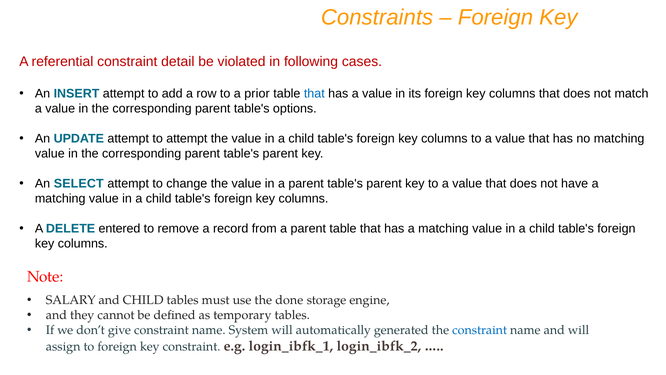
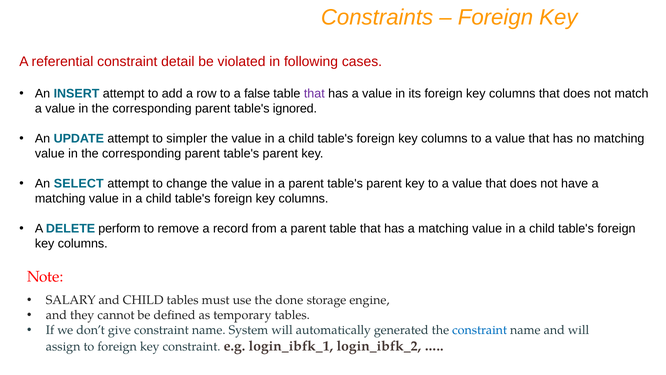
prior: prior -> false (257, 94)
that colour: blue -> purple (314, 94)
options: options -> ignored (295, 109)
to attempt: attempt -> simpler (187, 139)
entered: entered -> perform (119, 229)
